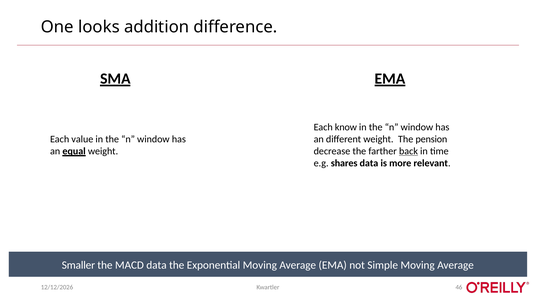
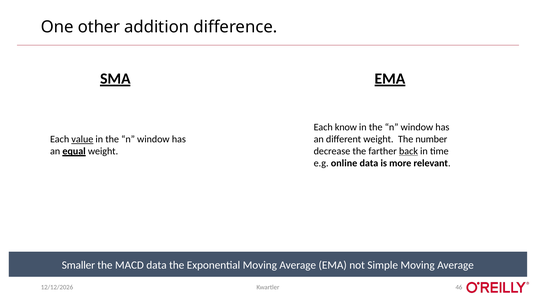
looks: looks -> other (99, 27)
pension: pension -> number (431, 139)
value underline: none -> present (82, 139)
shares: shares -> online (344, 163)
